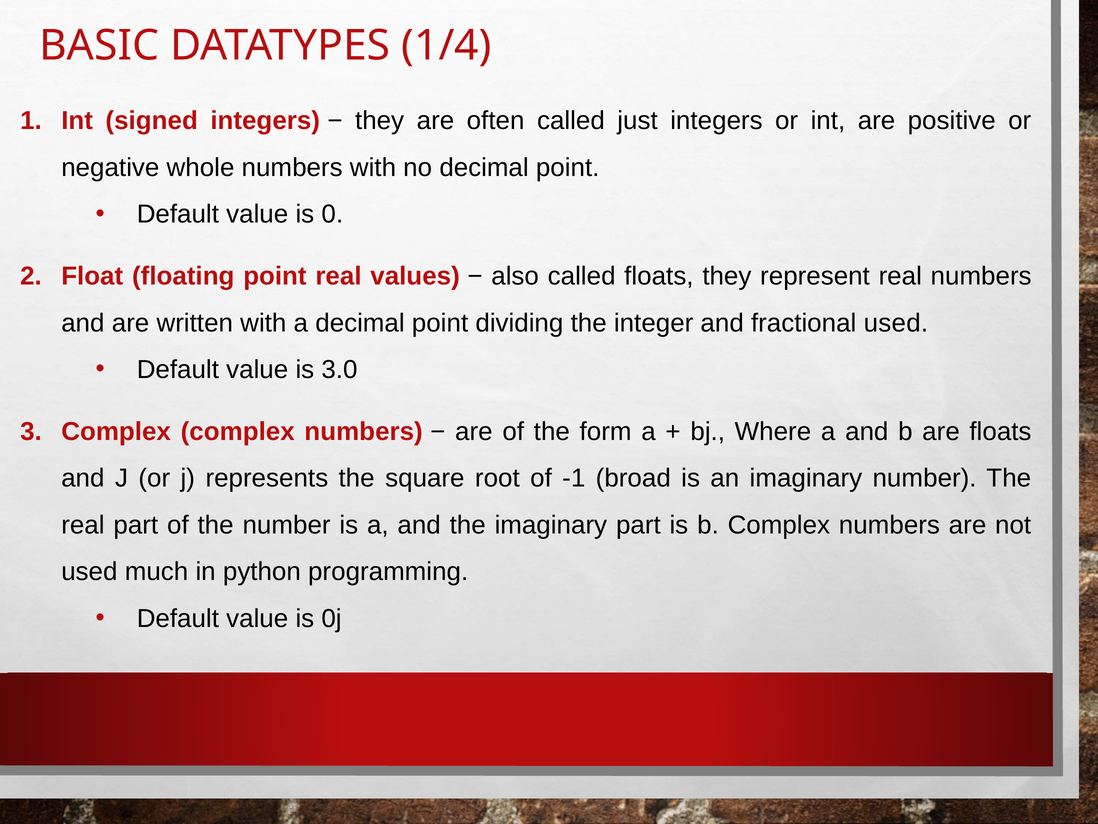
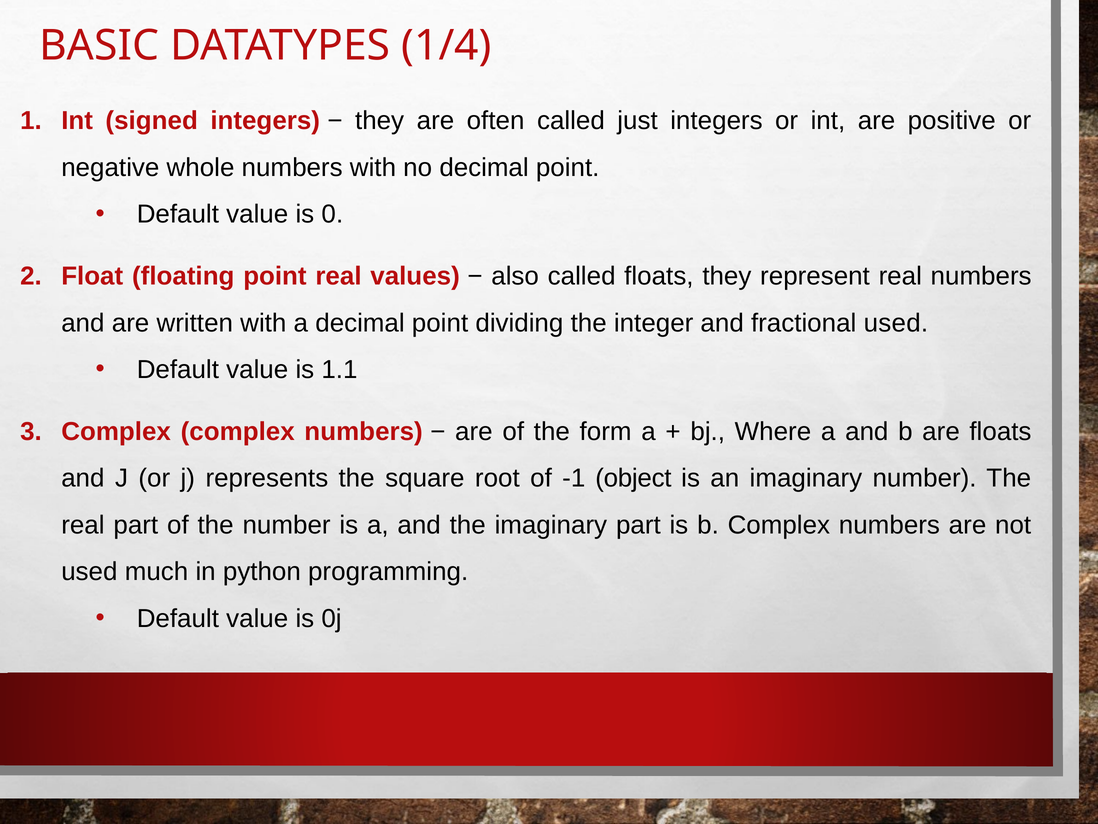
3.0: 3.0 -> 1.1 (339, 369)
broad: broad -> object (633, 478)
